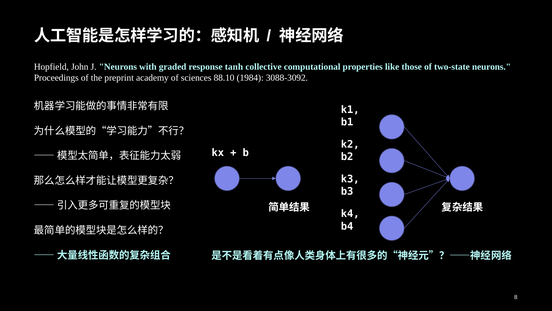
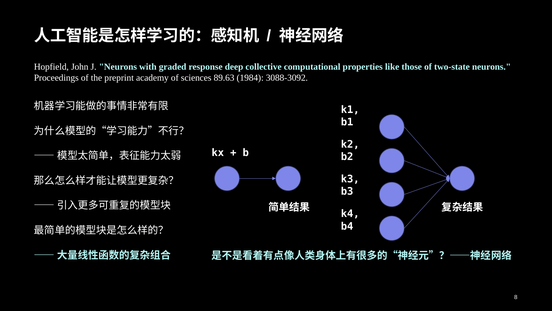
tanh: tanh -> deep (234, 67)
88.10: 88.10 -> 89.63 (224, 78)
